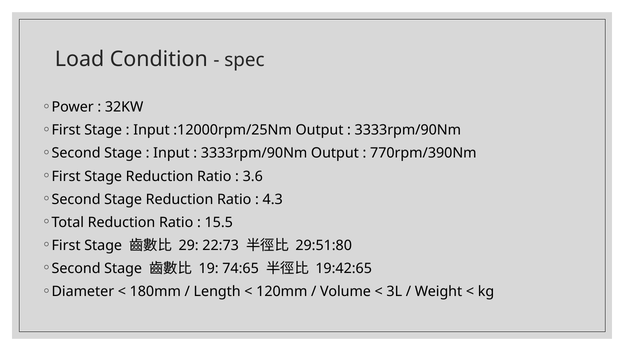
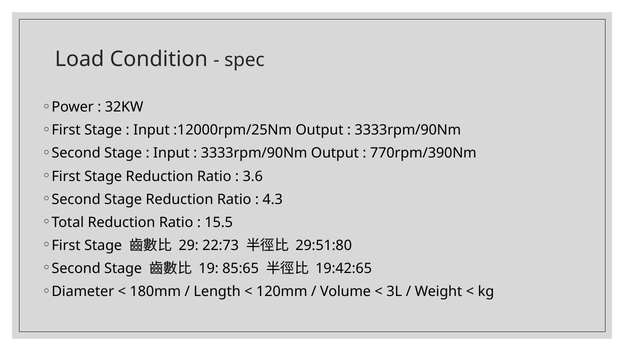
74:65: 74:65 -> 85:65 (241, 268)
